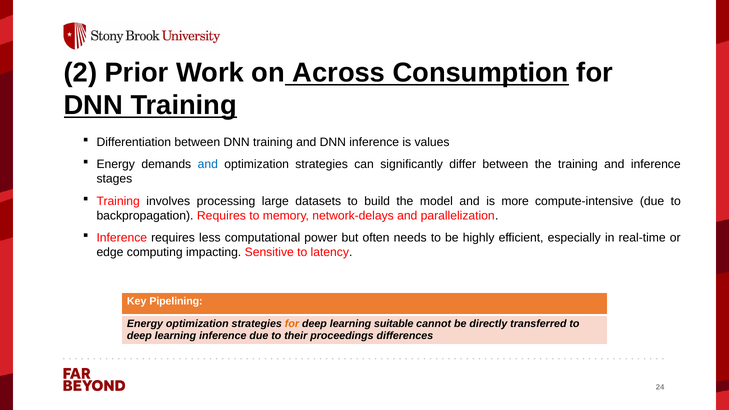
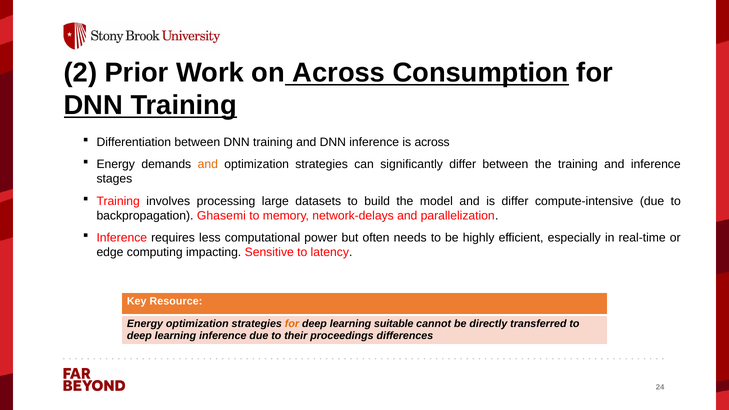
is values: values -> across (432, 142)
and colour: blue -> orange (208, 164)
is more: more -> differ (515, 201)
backpropagation Requires: Requires -> Ghasemi (221, 216)
Pipelining: Pipelining -> Resource (176, 302)
